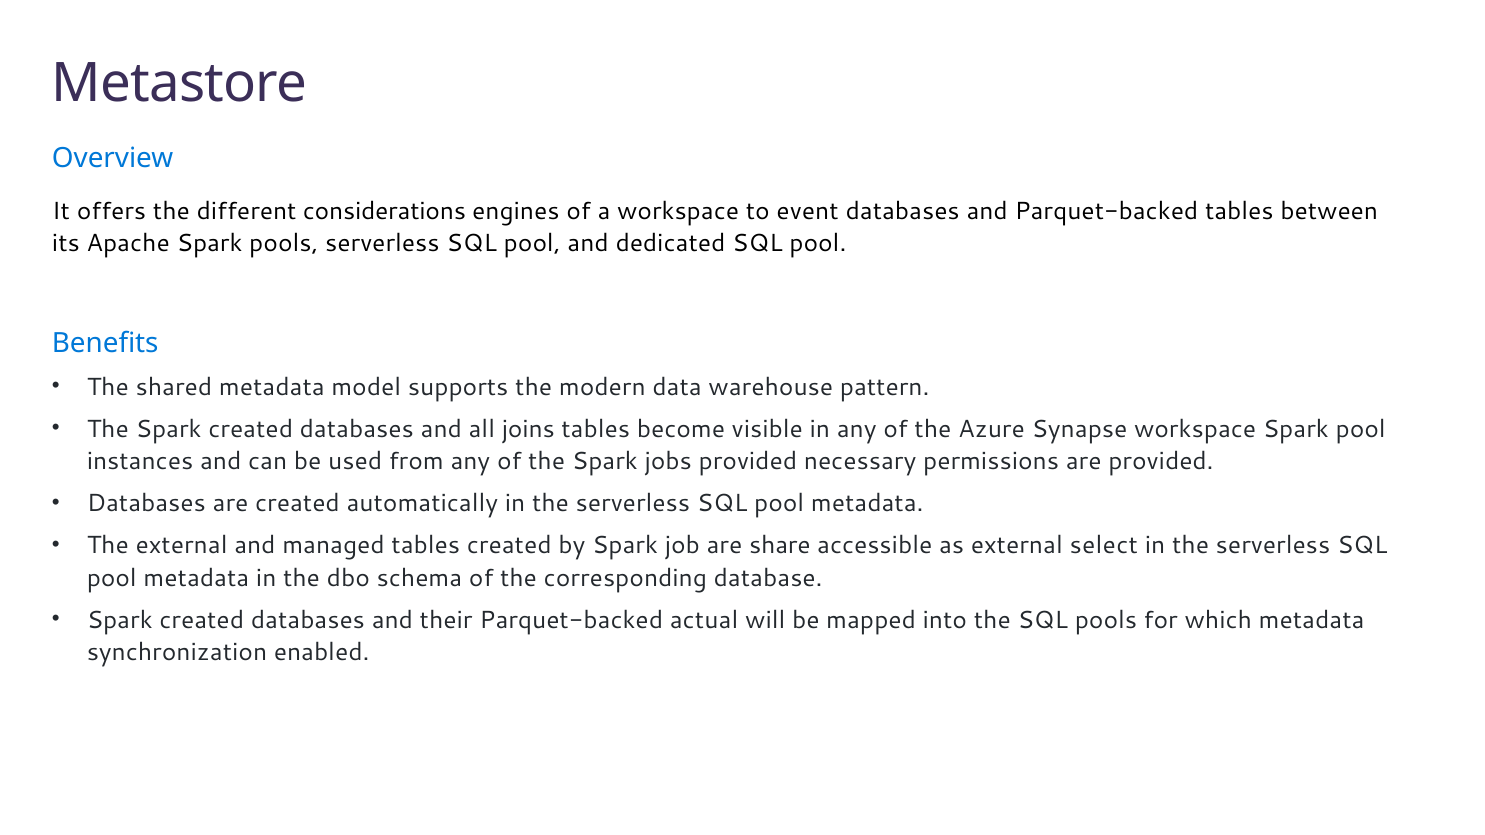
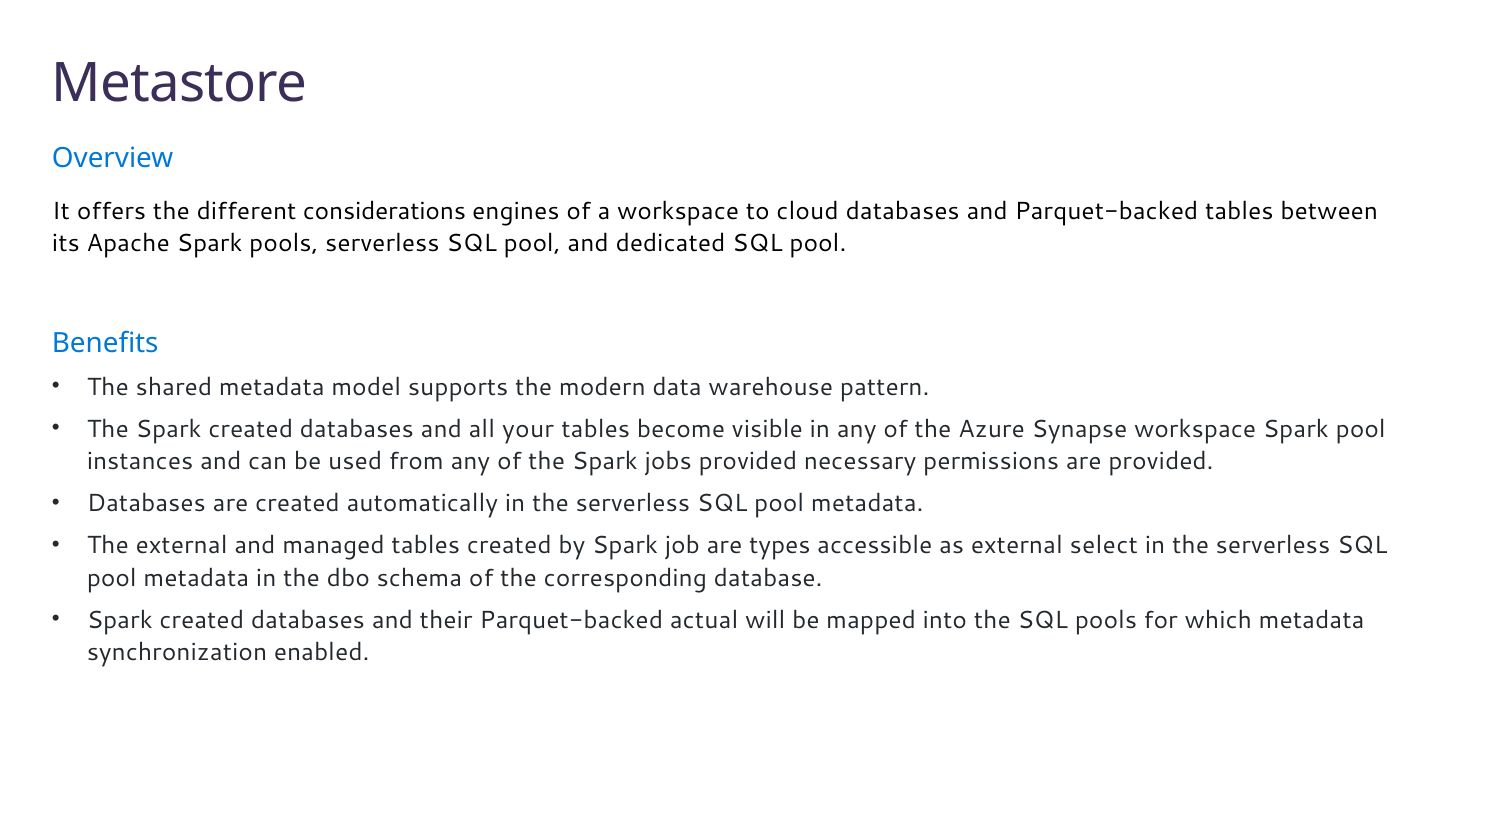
event: event -> cloud (808, 211)
joins: joins -> your (528, 429)
share: share -> types (780, 546)
